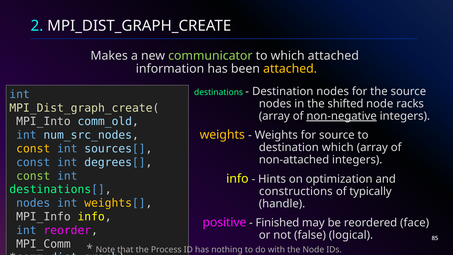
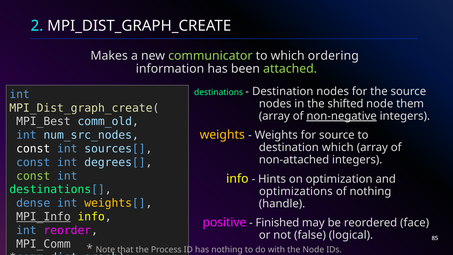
which attached: attached -> ordering (333, 56)
attached colour: yellow -> light green (290, 69)
racks: racks -> them (410, 104)
MPI_Into: MPI_Into -> MPI_Best (43, 121)
const colour: yellow -> white (33, 149)
constructions: constructions -> optimizations (296, 191)
of typically: typically -> nothing (370, 191)
nodes: nodes -> dense (33, 203)
MPI_Info underline: none -> present (43, 217)
